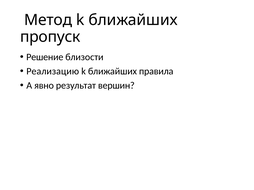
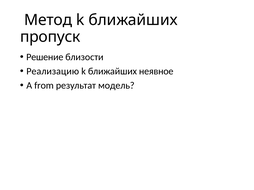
правила: правила -> неявное (156, 71)
явно: явно -> from (44, 86)
вершин: вершин -> модель (116, 86)
